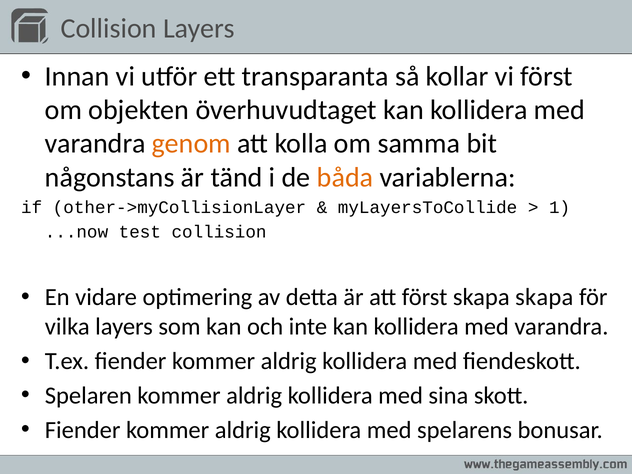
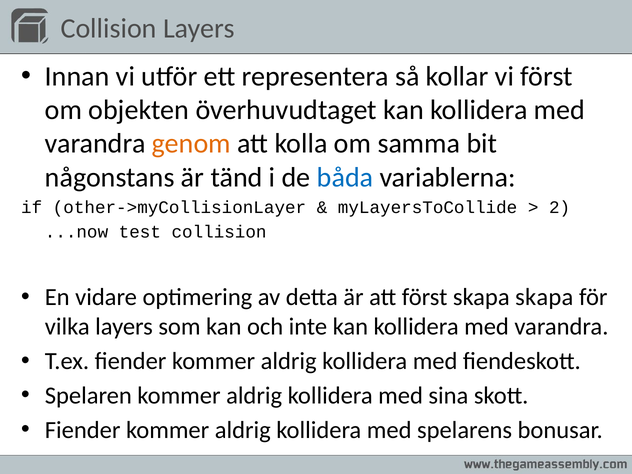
transparanta: transparanta -> representera (315, 76)
båda colour: orange -> blue (345, 177)
1: 1 -> 2 (560, 208)
